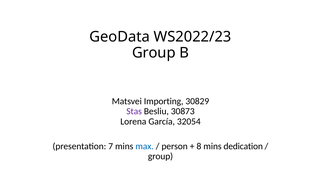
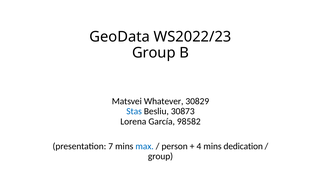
Importing: Importing -> Whatever (164, 101)
Stas colour: purple -> blue (134, 111)
32054: 32054 -> 98582 (189, 121)
8: 8 -> 4 (199, 146)
